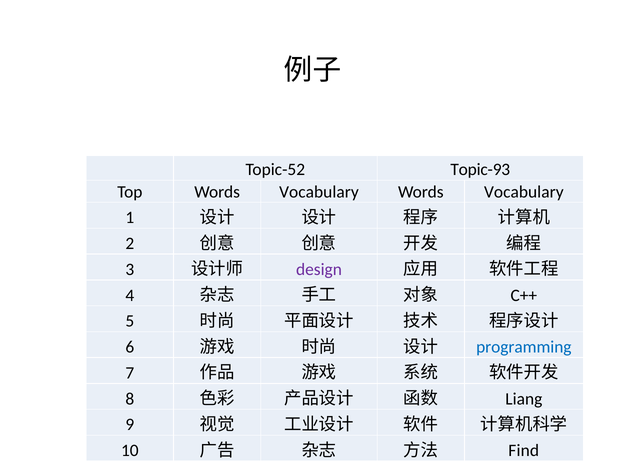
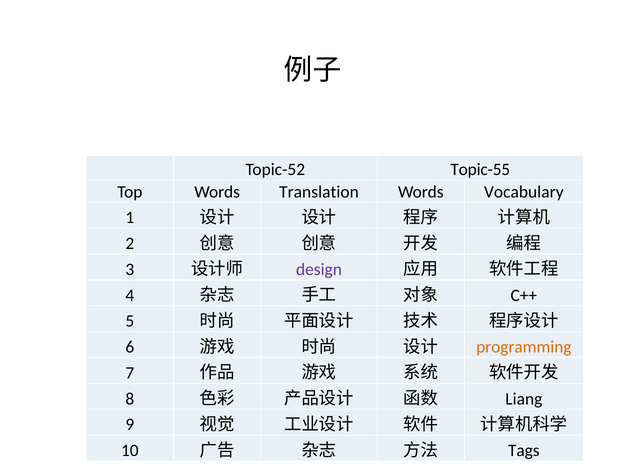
Topic-93: Topic-93 -> Topic-55 (480, 170)
Top Words Vocabulary: Vocabulary -> Translation (319, 192)
programming colour: blue -> orange (524, 347)
Find: Find -> Tags (524, 450)
